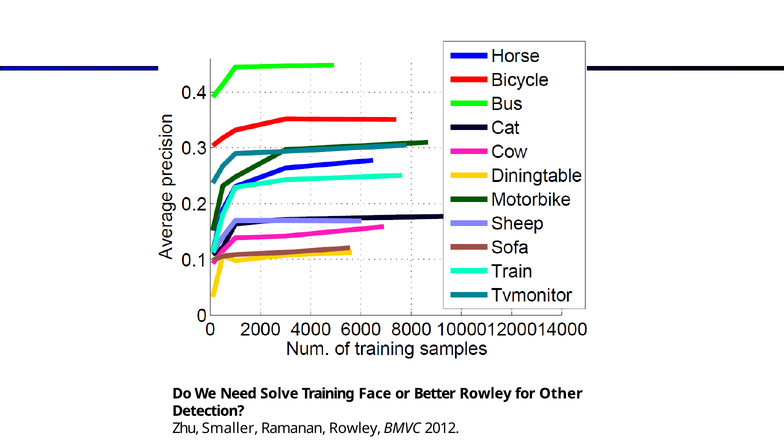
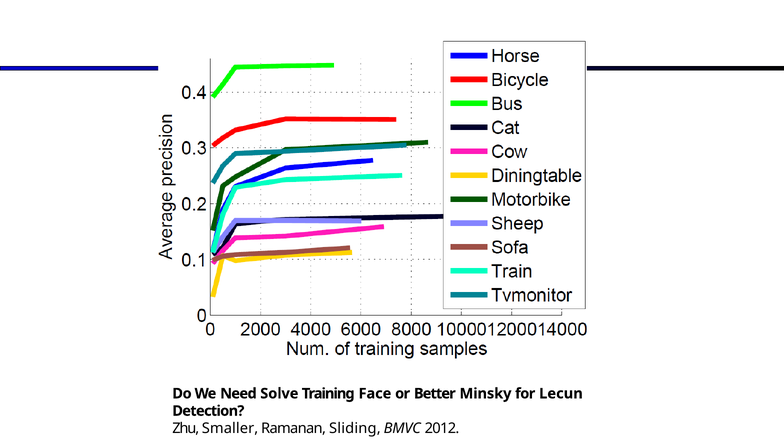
Better Rowley: Rowley -> Minsky (485, 394)
Other: Other -> Lecun (561, 394)
Ramanan Rowley: Rowley -> Sliding (355, 428)
